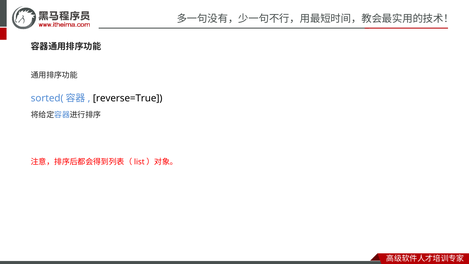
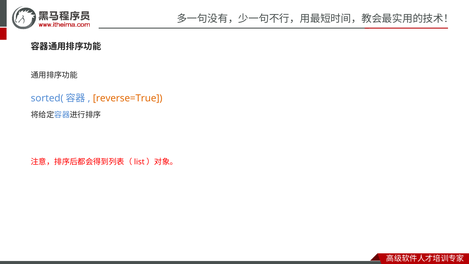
reverse=True colour: black -> orange (128, 98)
